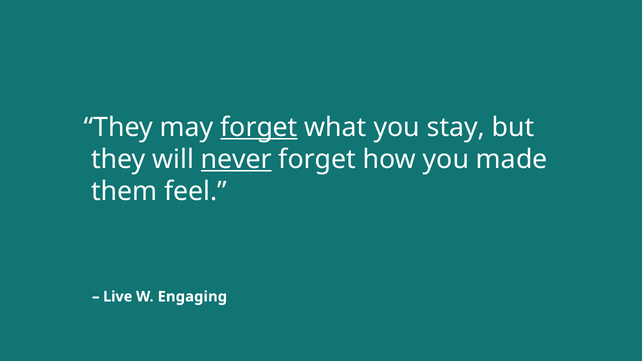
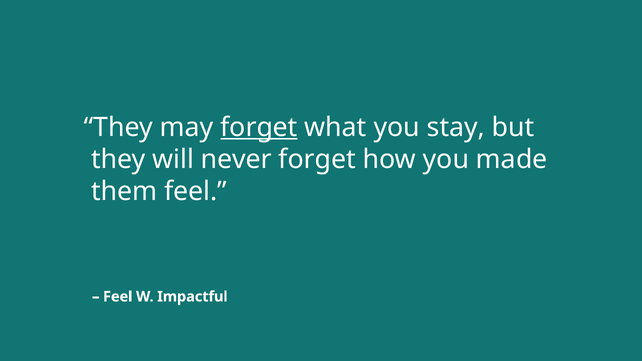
never underline: present -> none (236, 159)
Live: Live -> Feel (118, 297)
Engaging: Engaging -> Impactful (192, 297)
